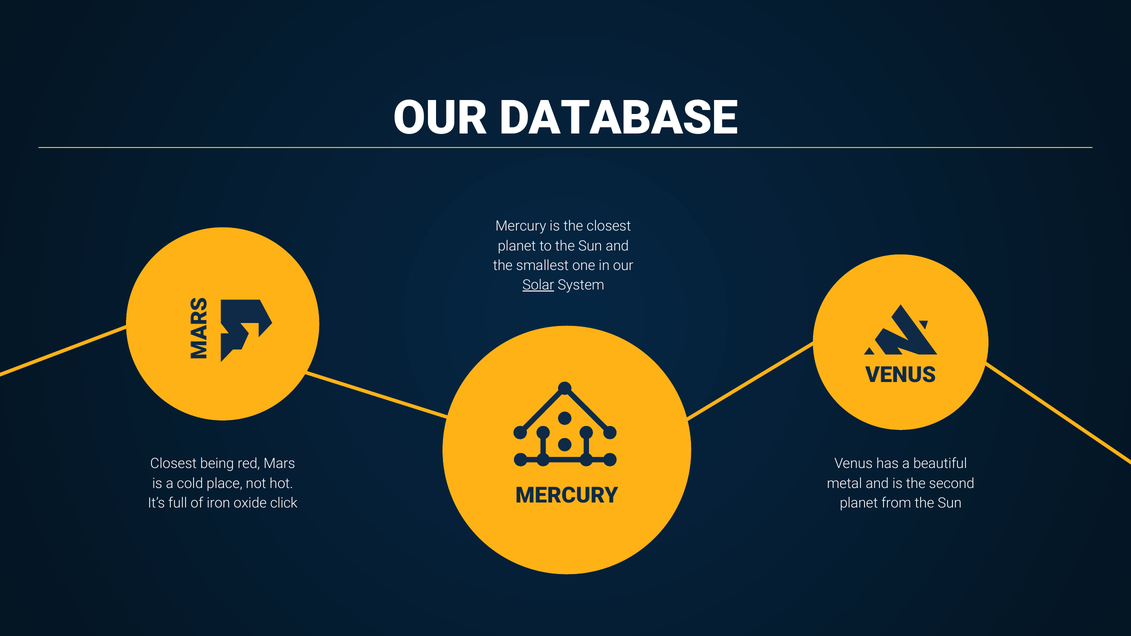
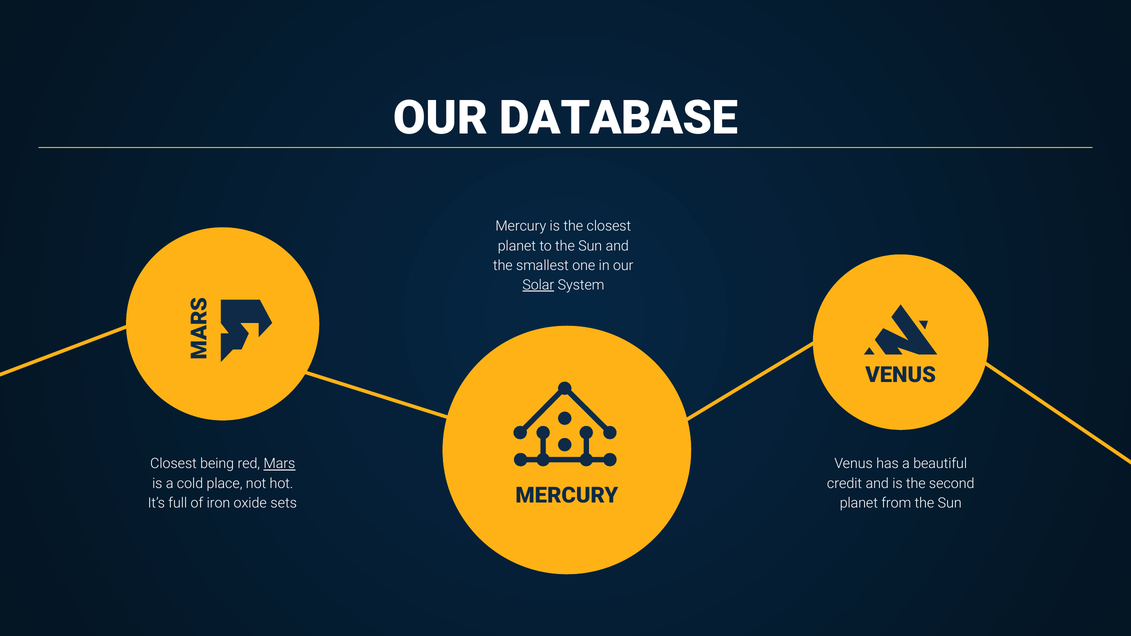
Mars underline: none -> present (279, 464)
metal: metal -> credit (844, 484)
click: click -> sets (284, 503)
